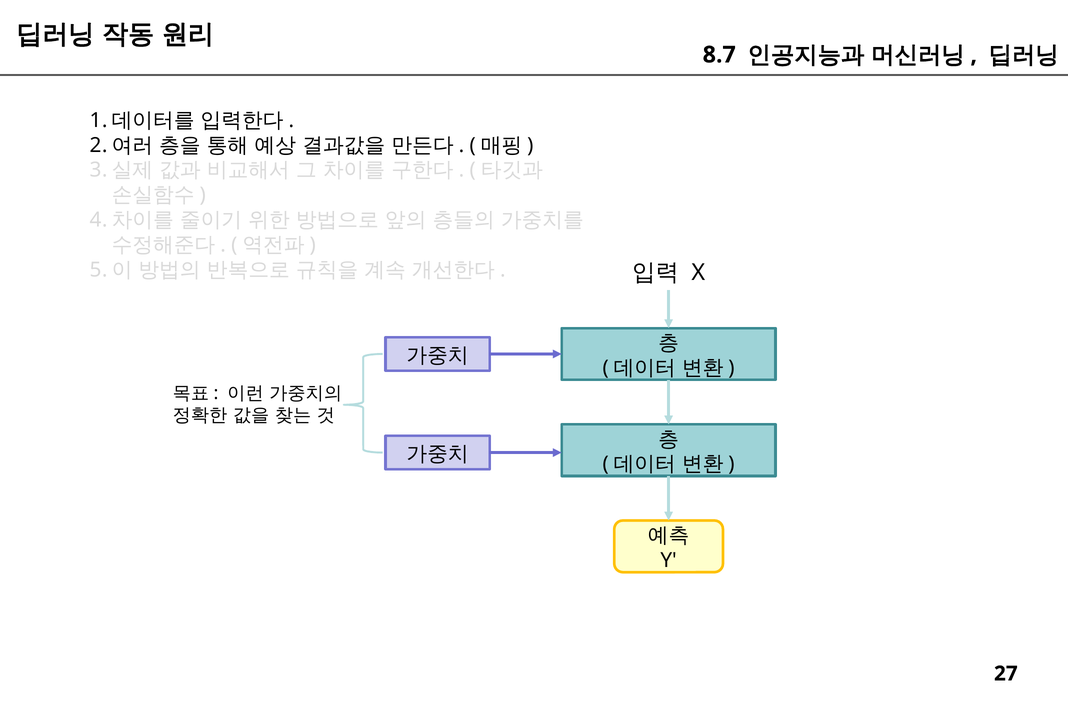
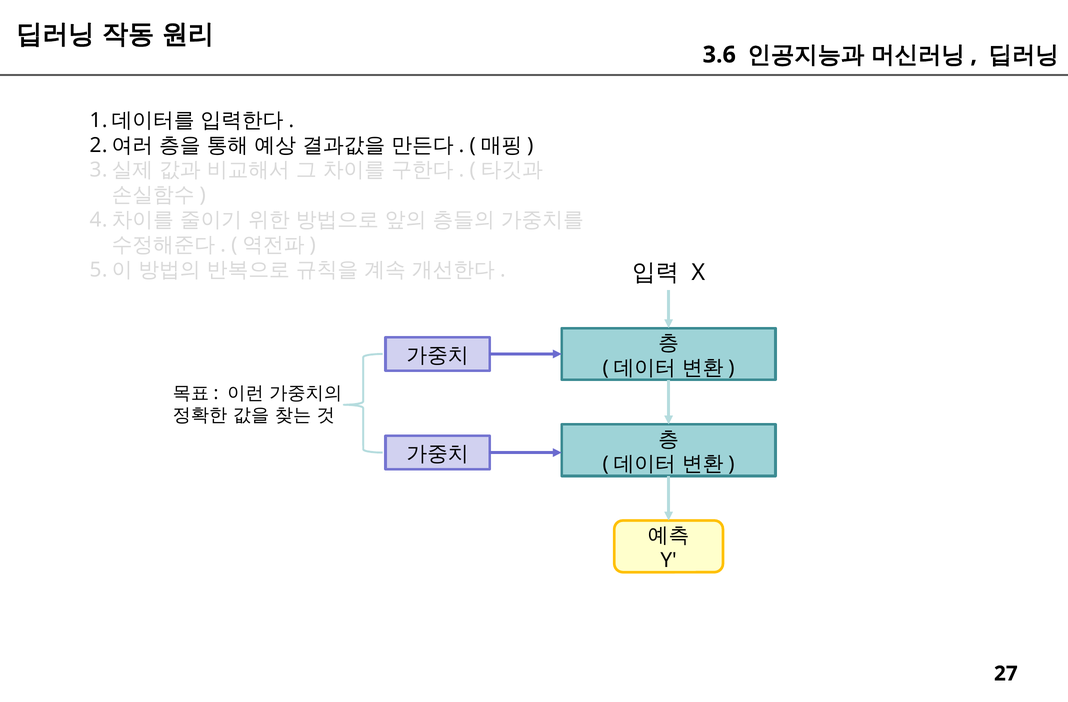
8.7: 8.7 -> 3.6 (719, 55)
